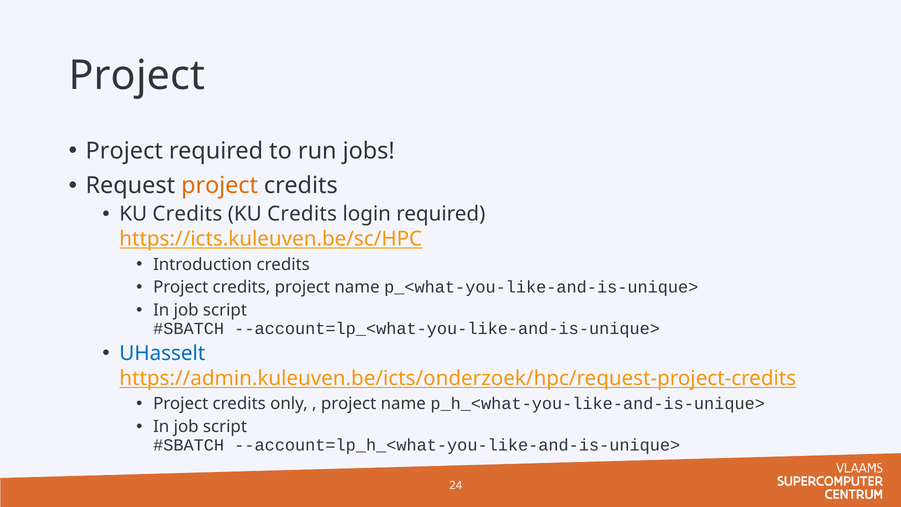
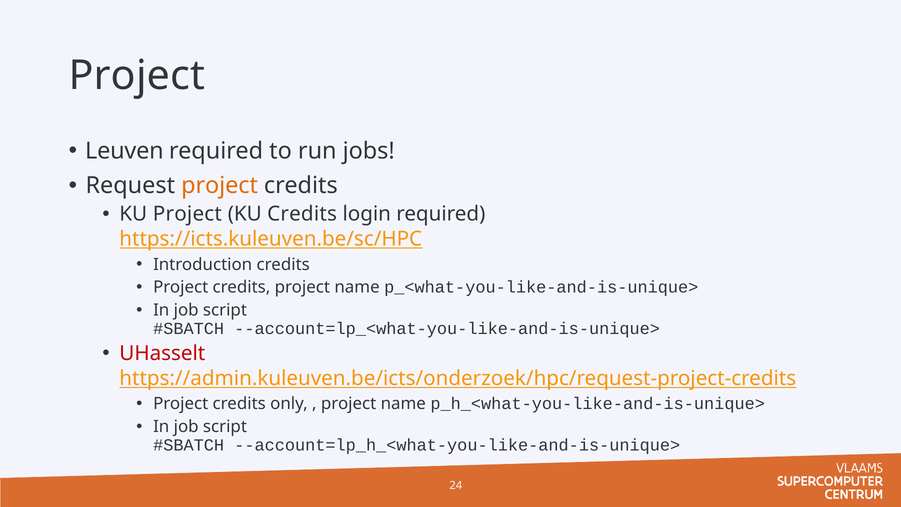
Project: Project -> Leuven (124, 151)
Credits: Credits -> Project (187, 214)
UHasselt colour: blue -> red (162, 353)
